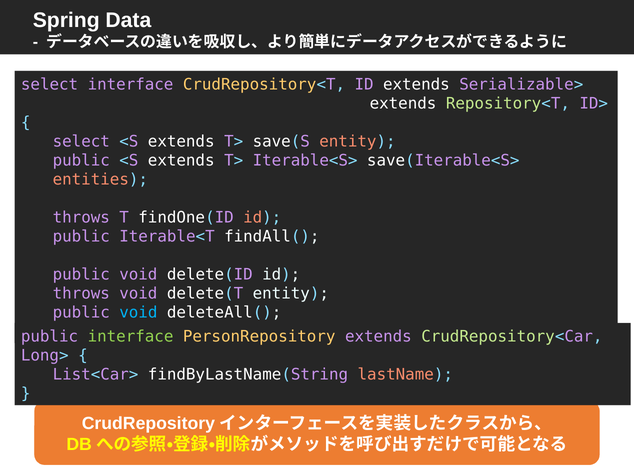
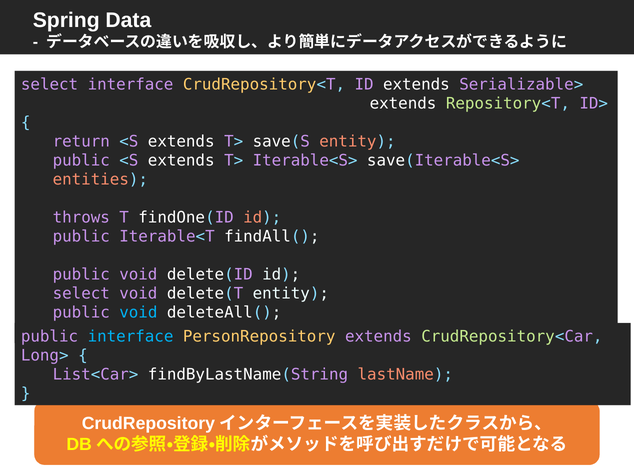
select: select -> return (81, 142)
throws: throws -> select (81, 294)
interface colour: light green -> light blue (131, 337)
